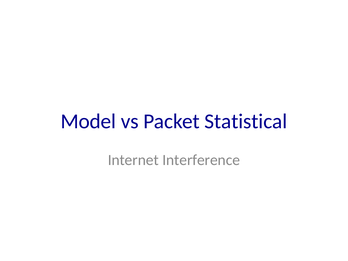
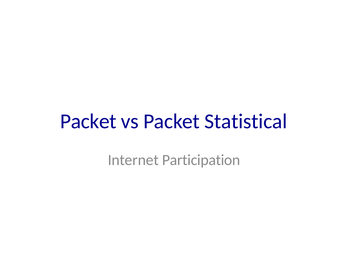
Model: Model -> Packet (88, 121)
Interference: Interference -> Participation (201, 160)
